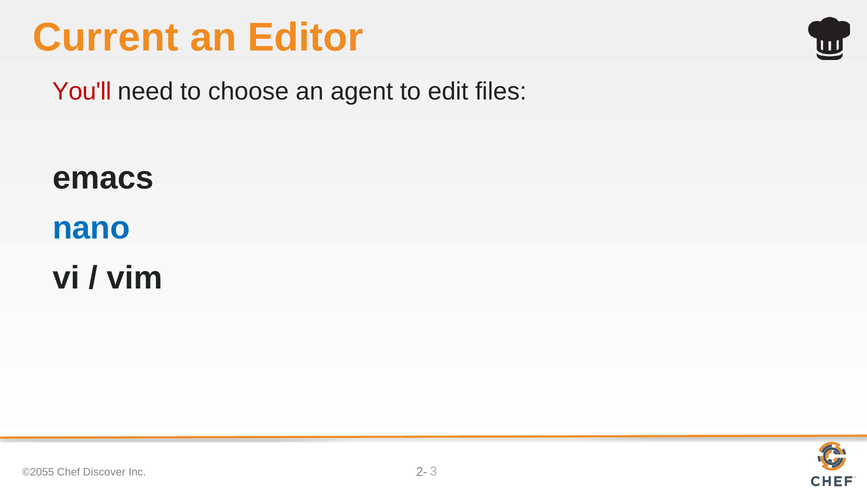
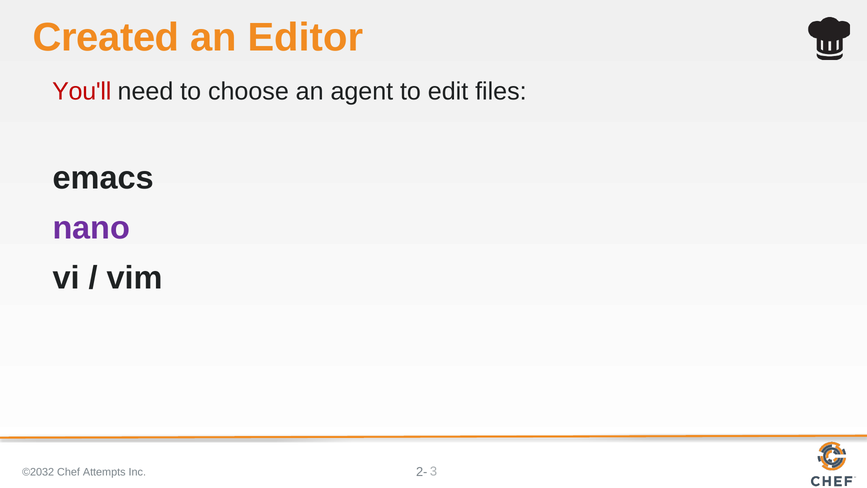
Current: Current -> Created (106, 38)
nano colour: blue -> purple (91, 228)
©2055: ©2055 -> ©2032 (38, 472)
Discover: Discover -> Attempts (104, 472)
